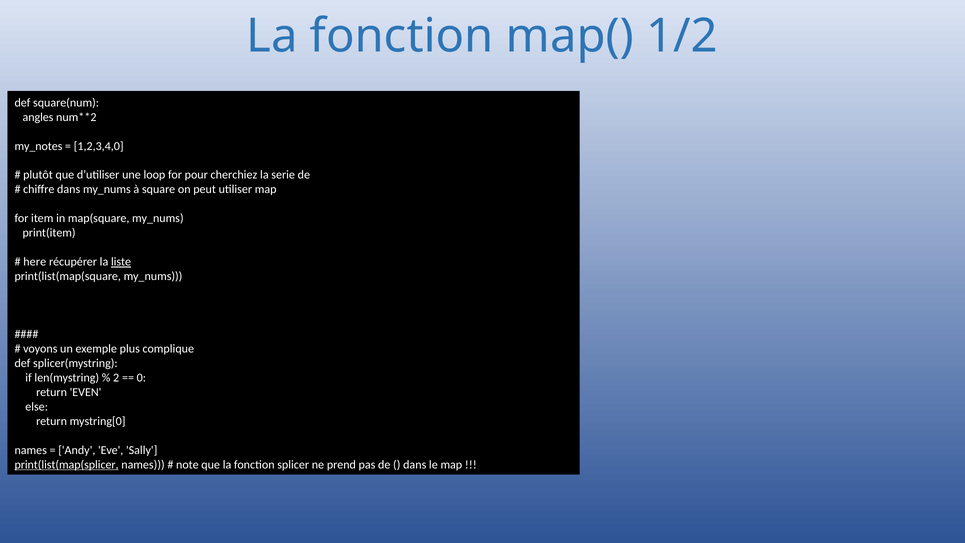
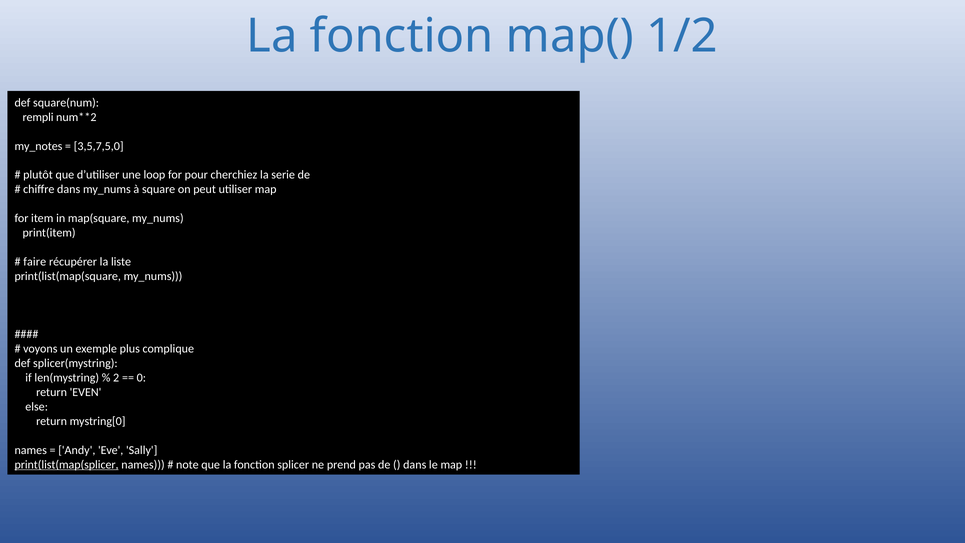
angles: angles -> rempli (38, 117)
1,2,3,4,0: 1,2,3,4,0 -> 3,5,7,5,0 (99, 146)
here: here -> faire (35, 262)
liste underline: present -> none (121, 262)
